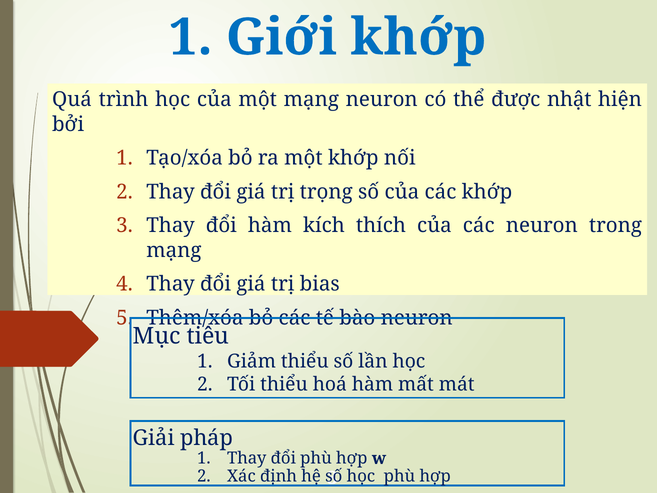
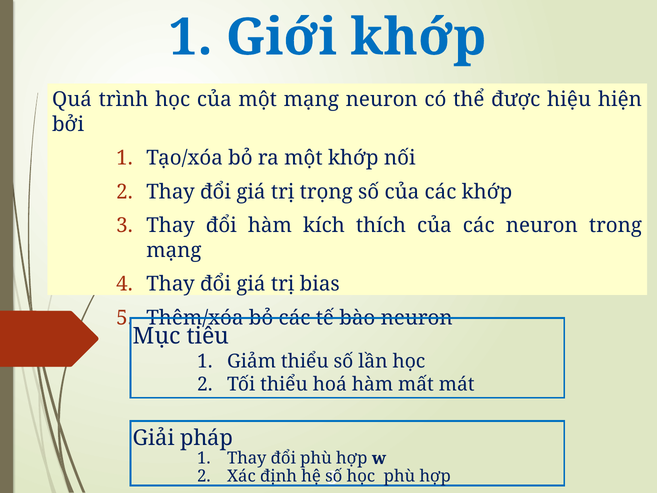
nhật: nhật -> hiệu (569, 100)
